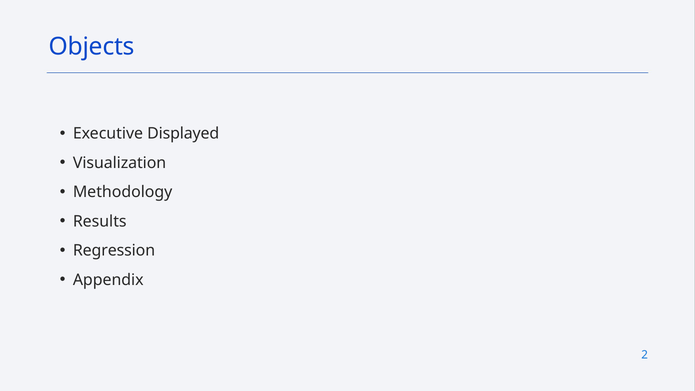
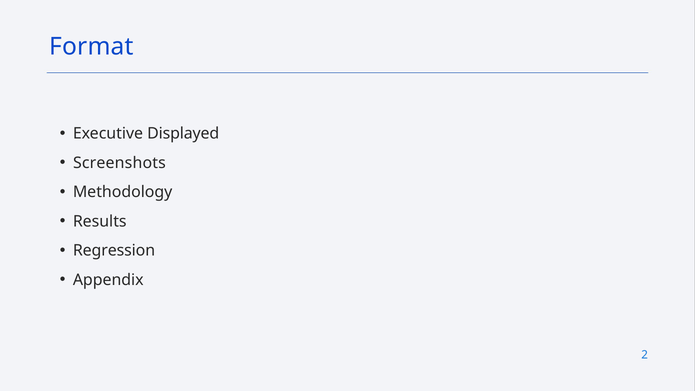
Objects: Objects -> Format (91, 46)
Visualization: Visualization -> Screenshots (119, 163)
